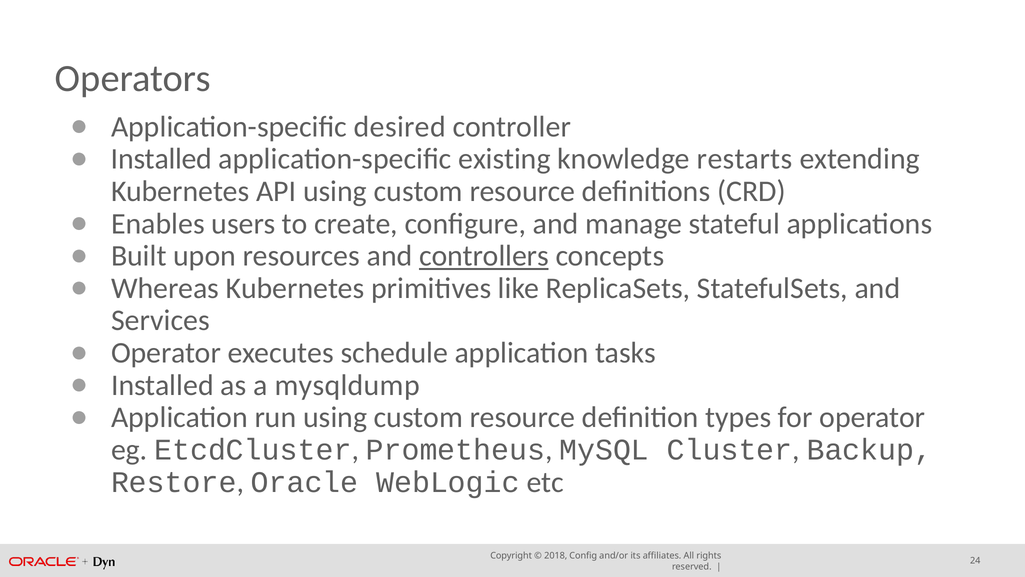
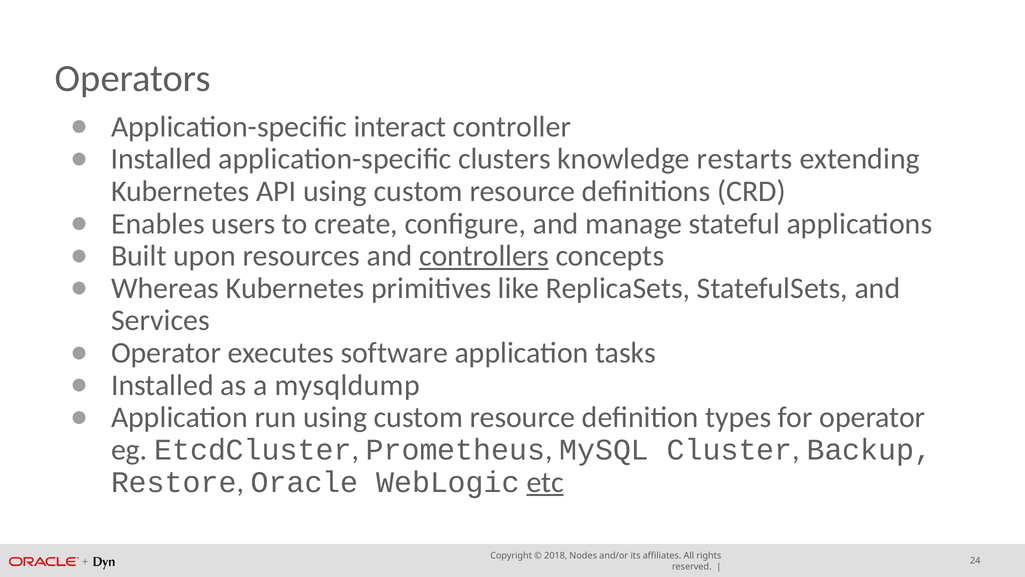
desired: desired -> interact (400, 127)
existing: existing -> clusters (505, 159)
schedule: schedule -> software (394, 353)
etc underline: none -> present (545, 482)
Config: Config -> Nodes (583, 555)
